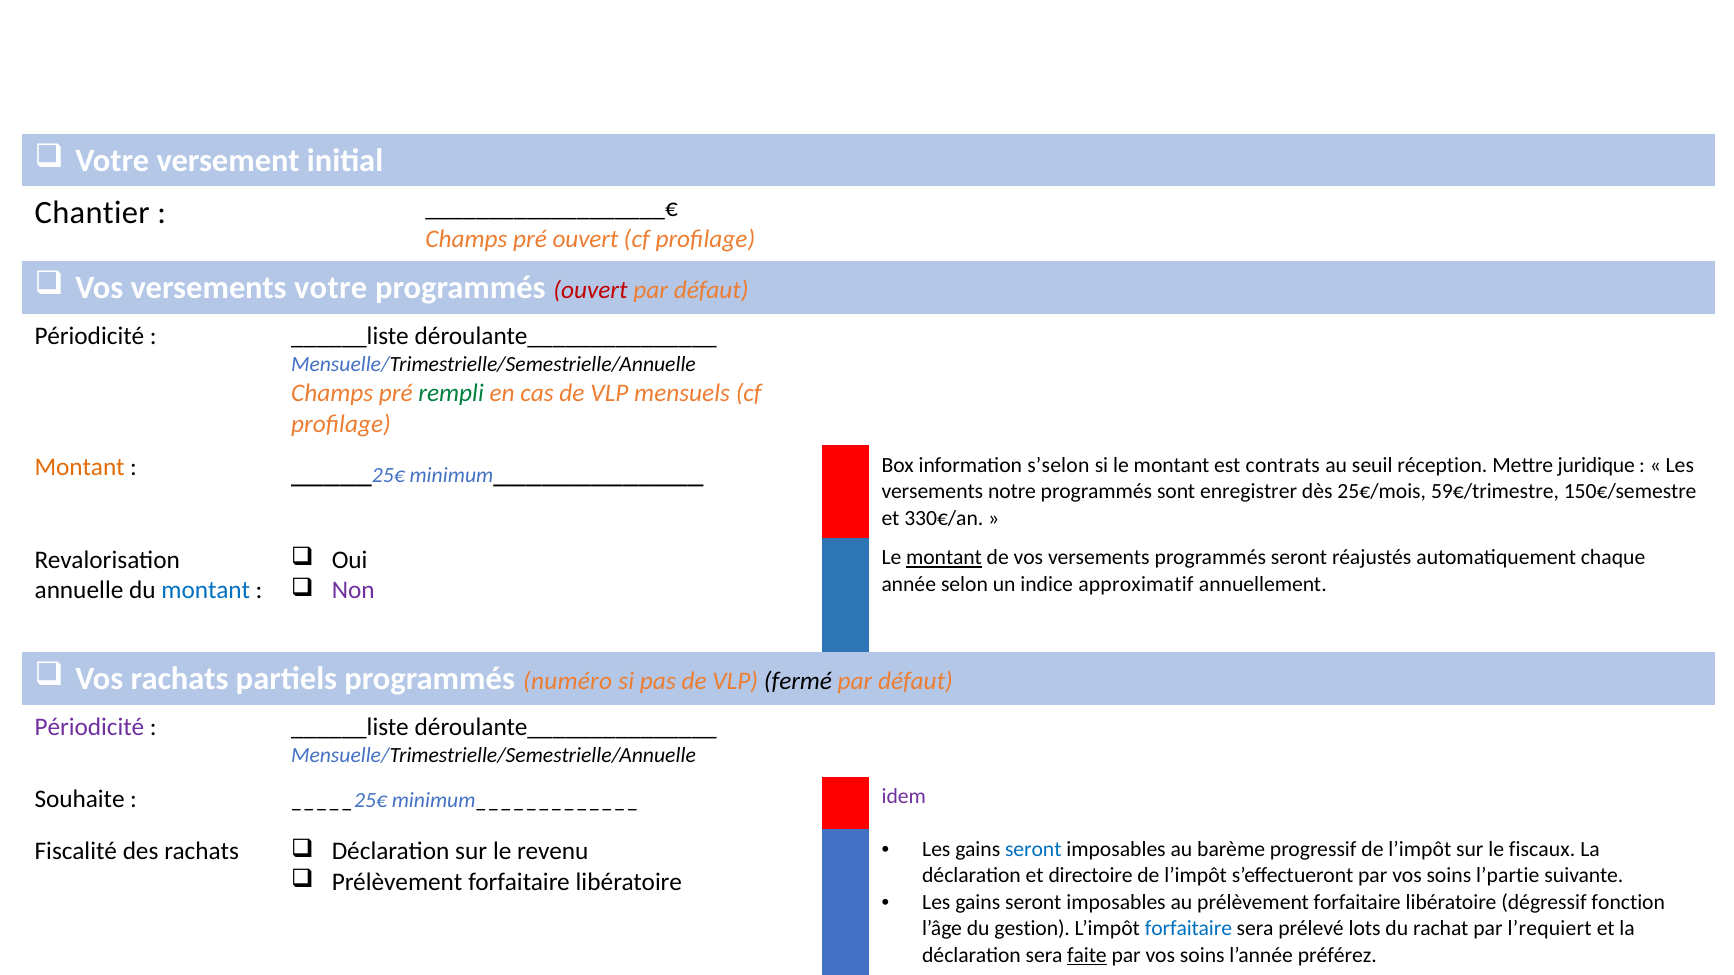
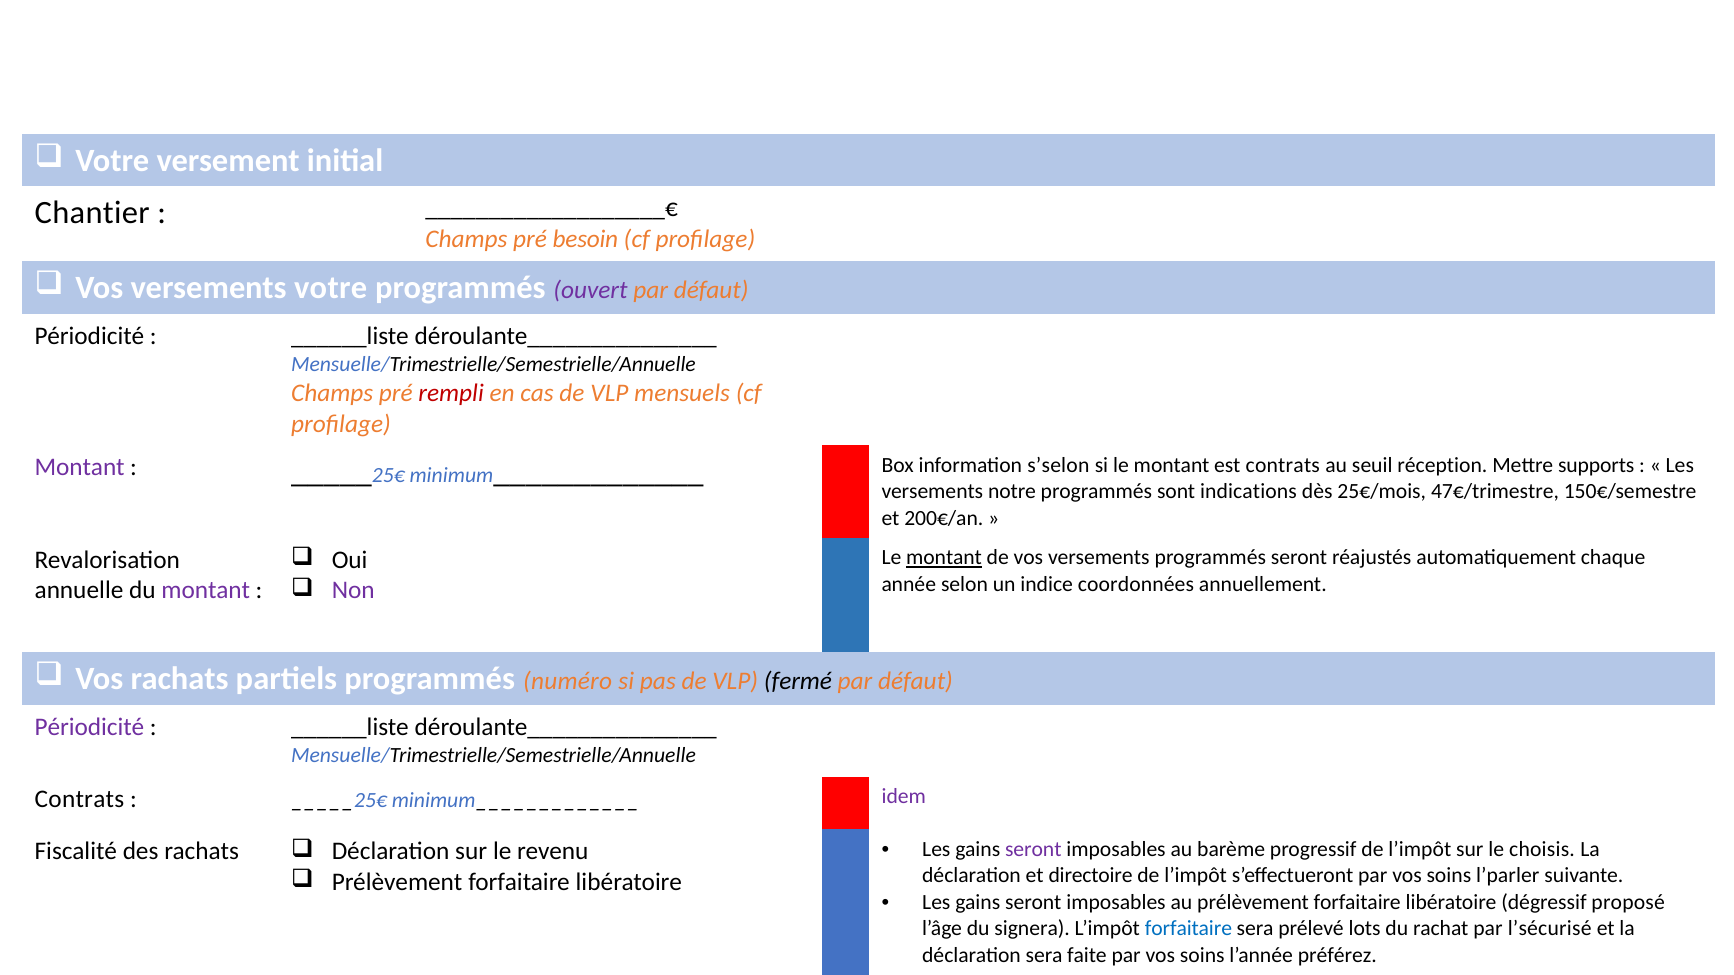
pré ouvert: ouvert -> besoin (585, 239)
ouvert colour: red -> purple (591, 290)
rempli colour: green -> red (451, 393)
Montant colour: orange -> purple (80, 468)
juridique: juridique -> supports (1596, 465)
enregistrer: enregistrer -> indications (1248, 492)
59€/trimestre: 59€/trimestre -> 47€/trimestre (1495, 492)
330€/an: 330€/an -> 200€/an (944, 518)
approximatif: approximatif -> coordonnées (1136, 584)
montant colour: blue -> purple (206, 591)
Souhaite: Souhaite -> Contrats (79, 799)
seront colour: blue -> purple (1033, 850)
fiscaux: fiscaux -> choisis (1542, 850)
l’partie: l’partie -> l’parler (1508, 876)
fonction: fonction -> proposé (1628, 902)
gestion: gestion -> signera (1032, 929)
l’requiert: l’requiert -> l’sécurisé (1550, 929)
faite underline: present -> none (1087, 955)
